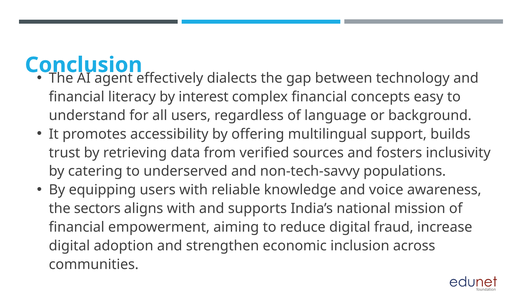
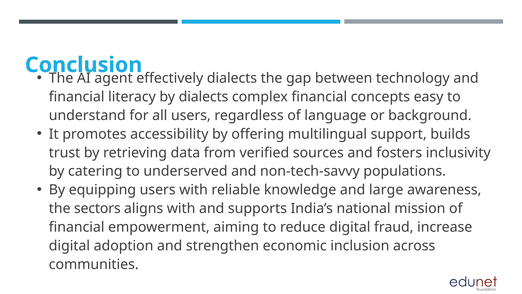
by interest: interest -> dialects (204, 97)
voice: voice -> large (386, 190)
